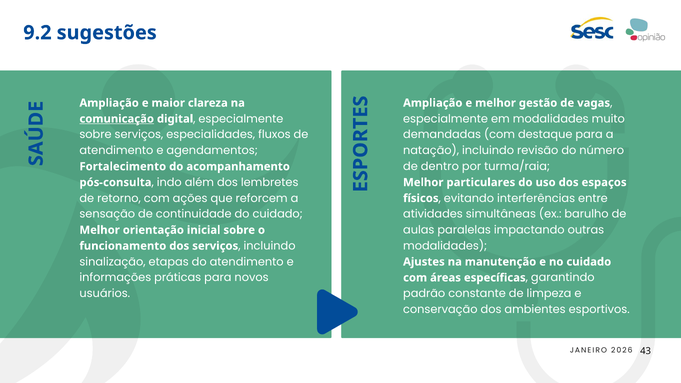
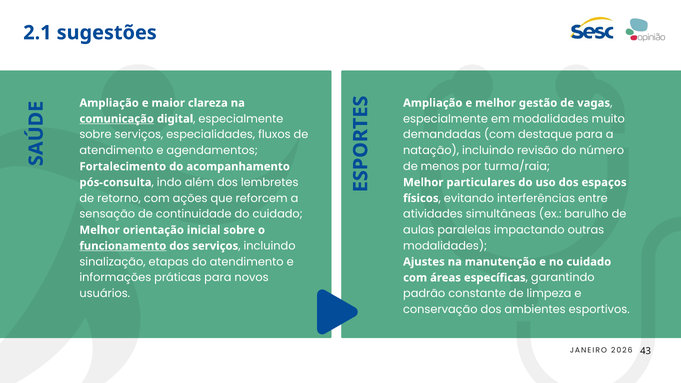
9.2: 9.2 -> 2.1 (37, 33)
dentro: dentro -> menos (440, 167)
funcionamento underline: none -> present (123, 246)
